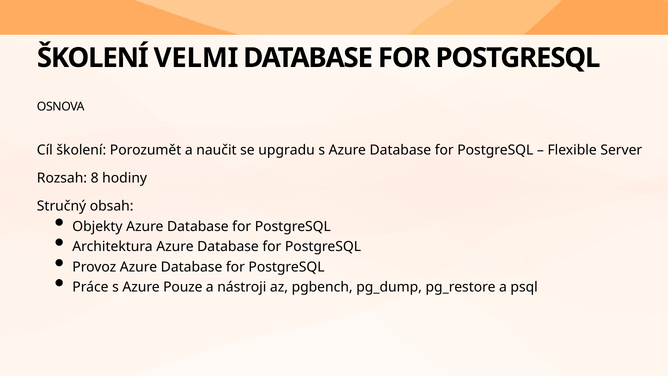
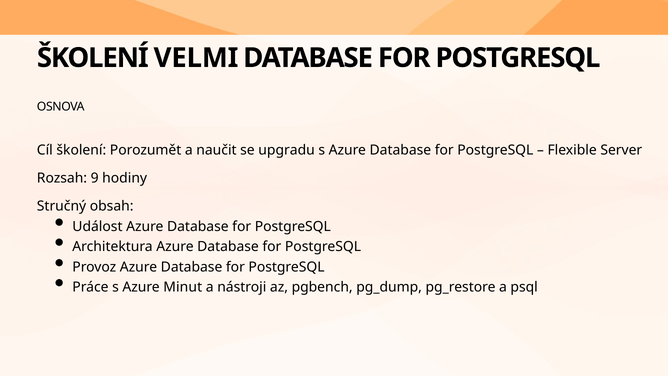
8: 8 -> 9 (95, 178)
Objekty: Objekty -> Událost (97, 226)
Pouze: Pouze -> Minut (183, 287)
